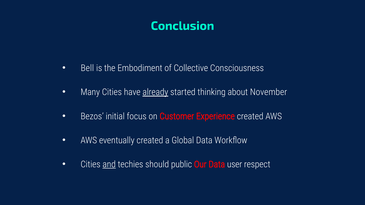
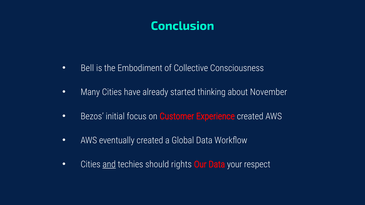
already underline: present -> none (155, 92)
public: public -> rights (181, 165)
user: user -> your (235, 165)
